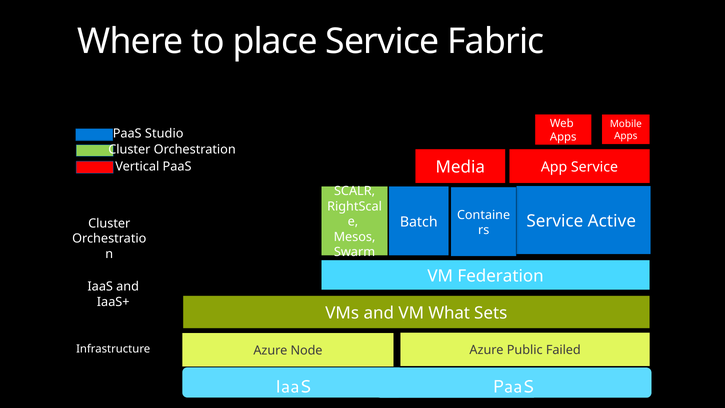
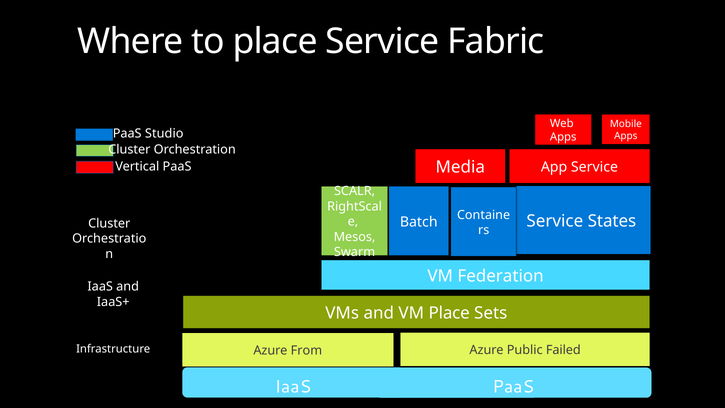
Active: Active -> States (612, 221)
VM What: What -> Place (449, 313)
Node: Node -> From (306, 350)
